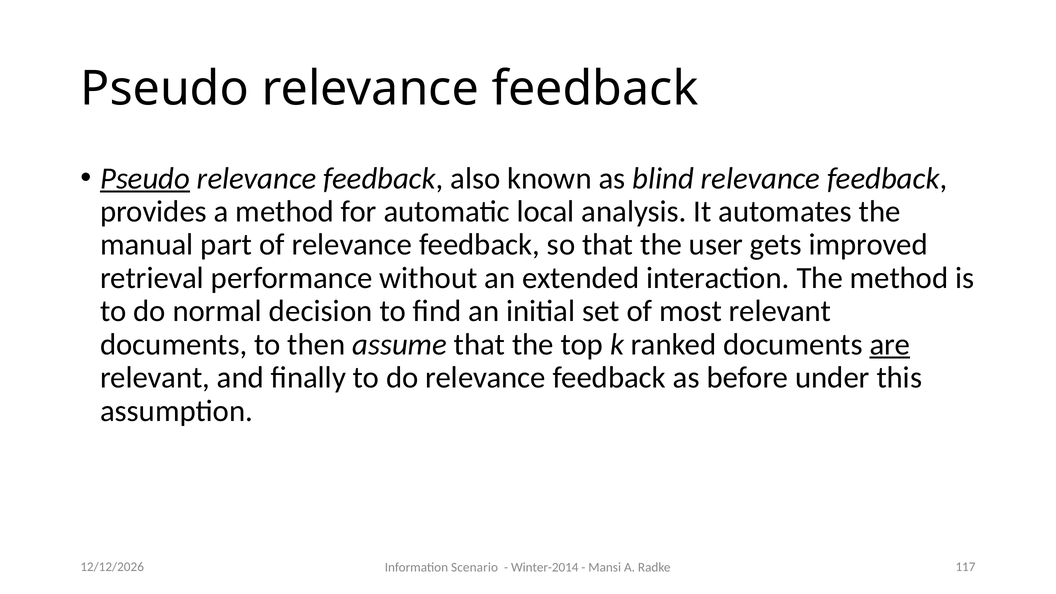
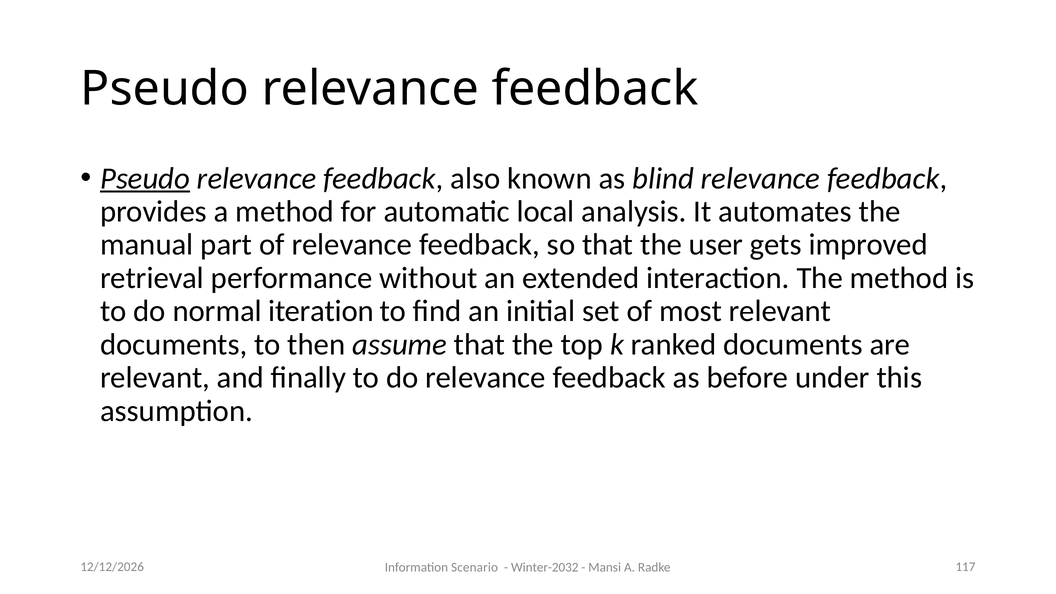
decision: decision -> iteration (321, 311)
are underline: present -> none (890, 344)
Winter-2014: Winter-2014 -> Winter-2032 (545, 567)
